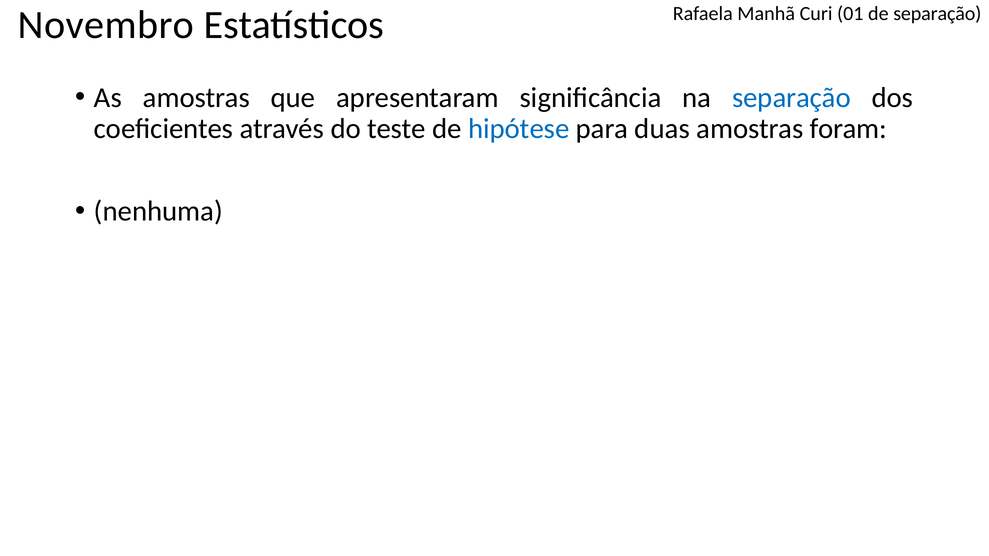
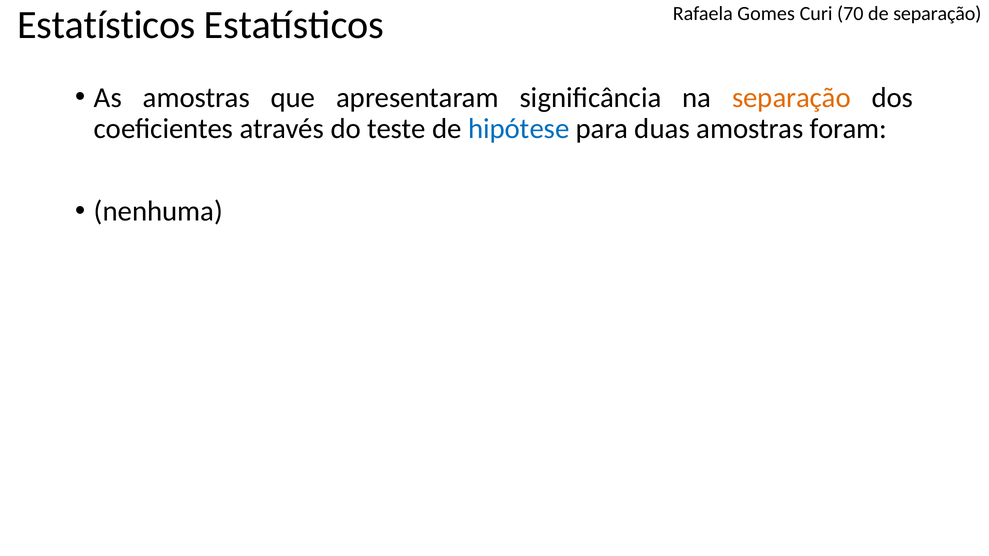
Manhã: Manhã -> Gomes (766, 14)
01: 01 -> 70 (850, 14)
Novembro: Novembro -> Estatísticos (106, 25)
separação colour: blue -> orange (791, 98)
